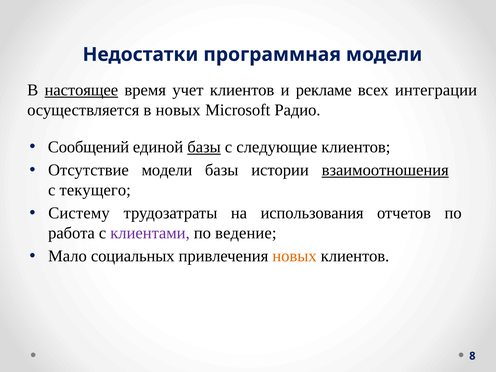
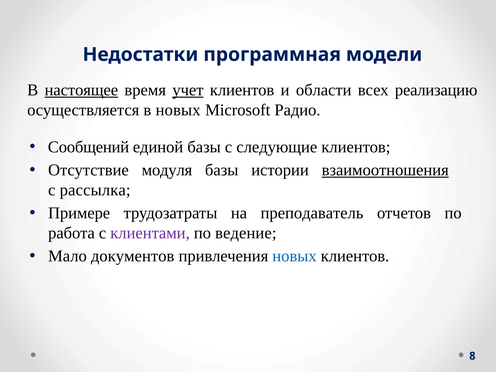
учет underline: none -> present (188, 90)
рекламе: рекламе -> области (324, 90)
интеграции: интеграции -> реализацию (436, 90)
базы underline: present -> none (204, 147)
Отсутствие модели: модели -> модуля (167, 170)
текущего: текущего -> рассылка (95, 190)
Систему: Систему -> Примере (79, 213)
использования: использования -> преподаватель (312, 213)
социальных: социальных -> документов (133, 256)
новых colour: orange -> blue (295, 256)
